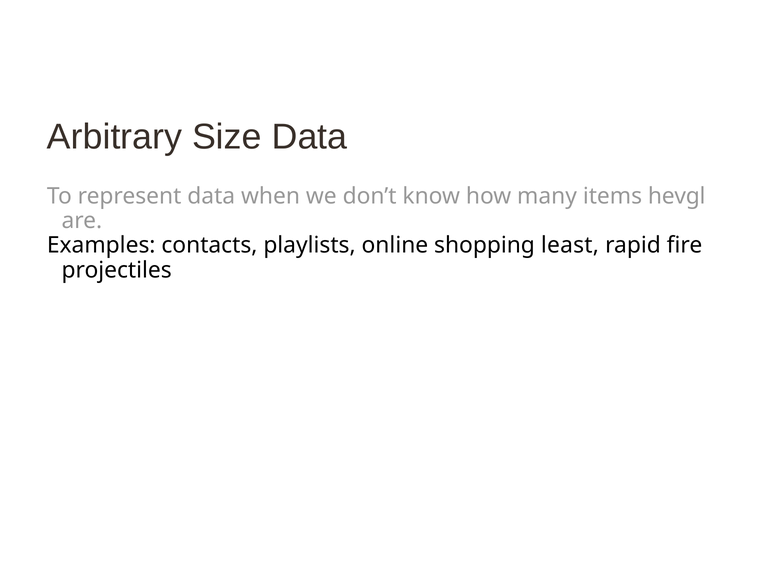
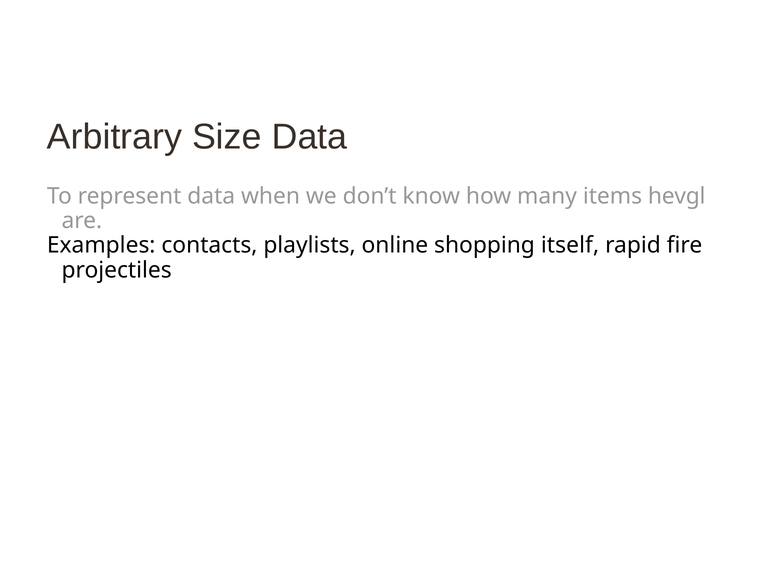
least: least -> itself (570, 245)
